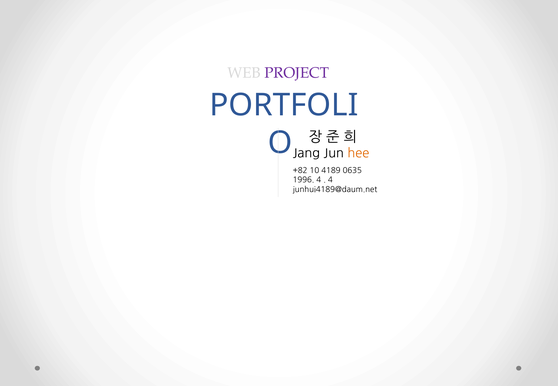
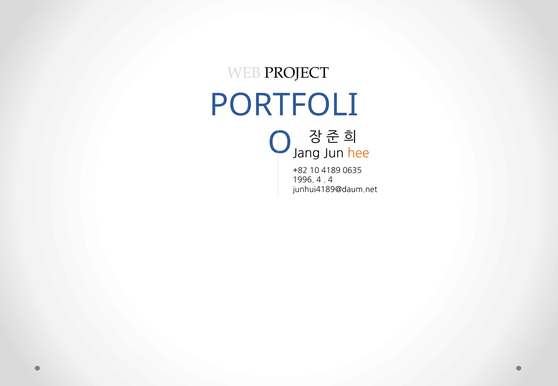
PROJECT colour: purple -> black (297, 73)
